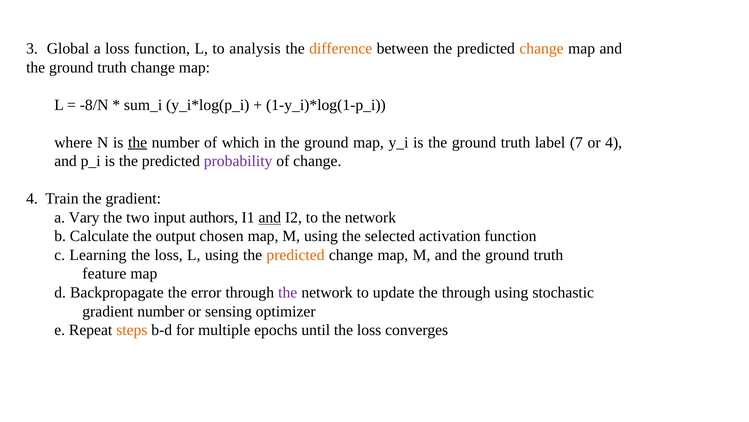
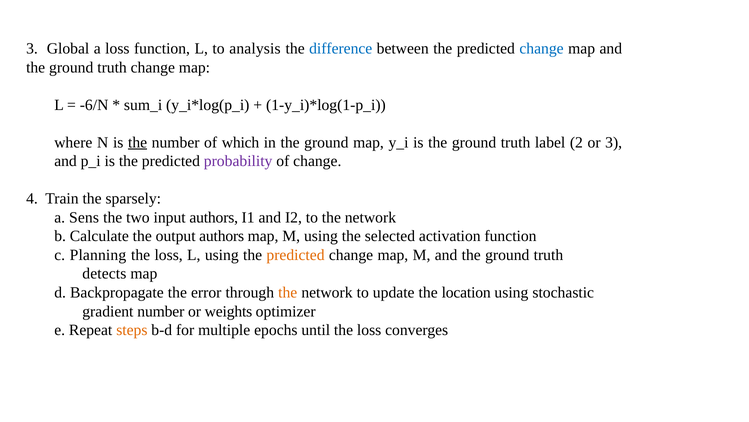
difference colour: orange -> blue (341, 49)
change colour: orange -> blue (542, 49)
-8/N: -8/N -> -6/N (94, 105)
7: 7 -> 2 (576, 142)
or 4: 4 -> 3 (614, 142)
the gradient: gradient -> sparsely (133, 198)
Vary: Vary -> Sens (84, 217)
and underline: present -> none (270, 217)
output chosen: chosen -> authors (222, 236)
Learning: Learning -> Planning (98, 255)
feature: feature -> detects (104, 273)
the colour: purple -> orange (288, 292)
the through: through -> location (466, 292)
sensing: sensing -> weights (229, 311)
